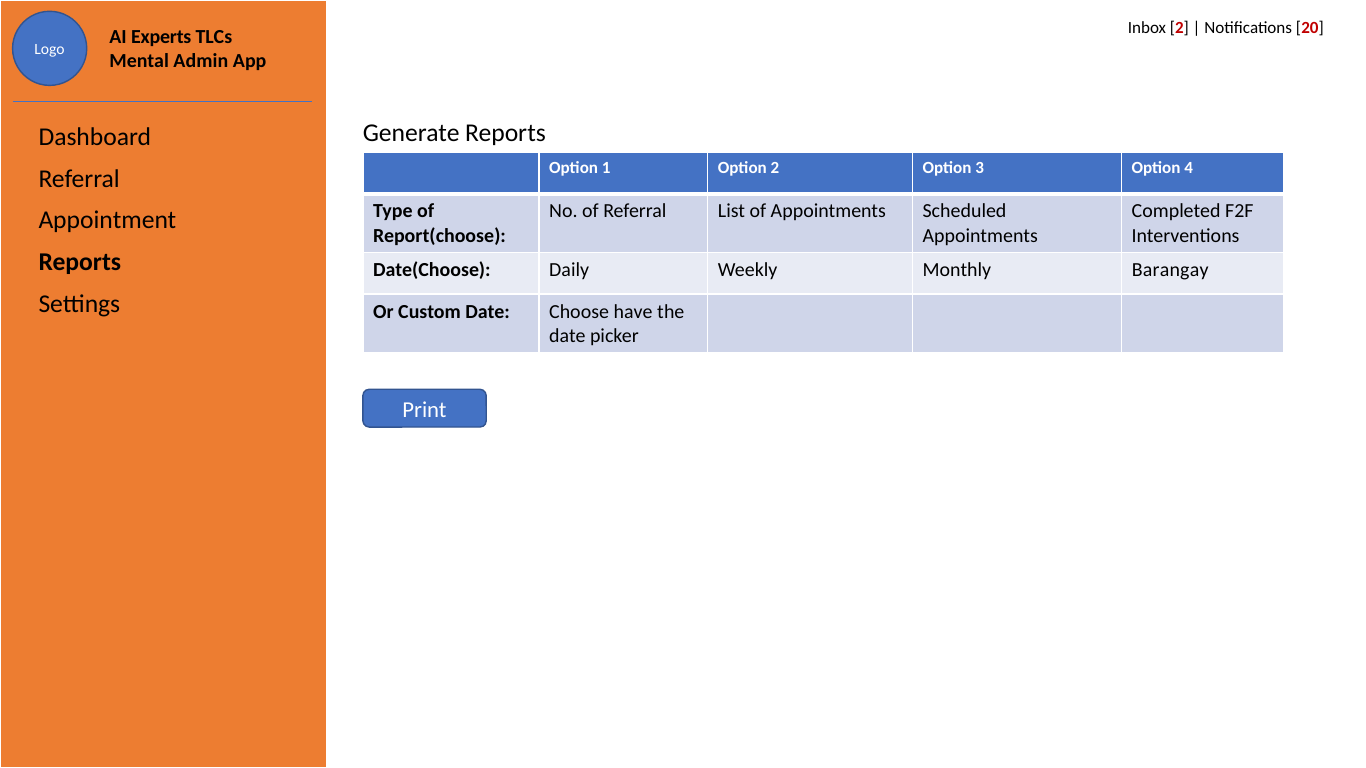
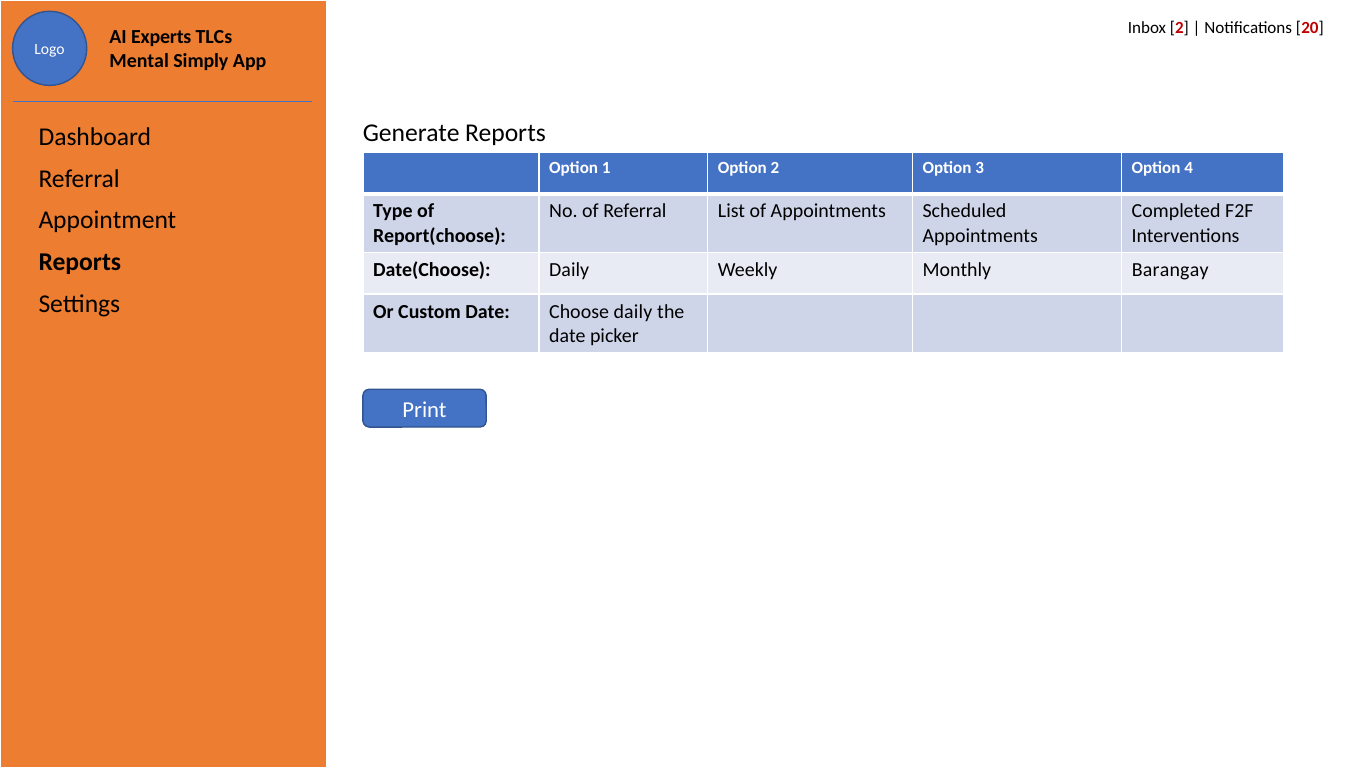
Admin: Admin -> Simply (201, 61)
Choose have: have -> daily (633, 312)
